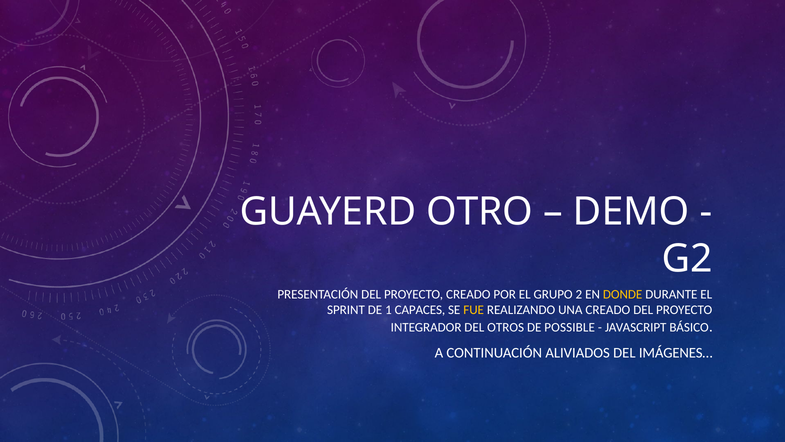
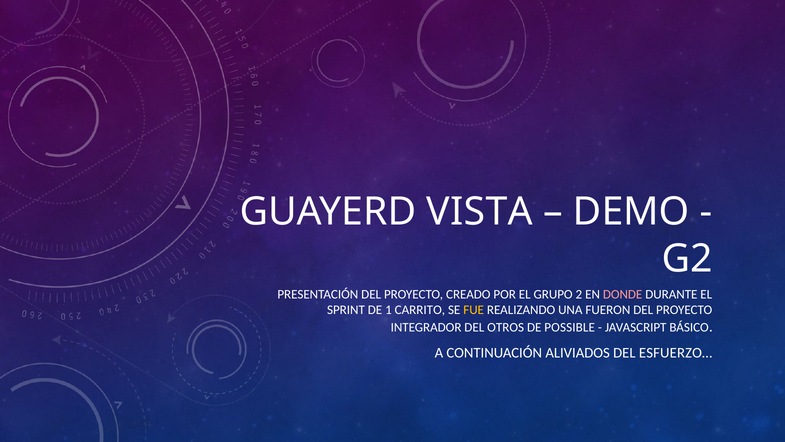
OTRO: OTRO -> VISTA (480, 211)
DONDE colour: yellow -> pink (623, 294)
CAPACES: CAPACES -> CARRITO (420, 310)
UNA CREADO: CREADO -> FUERON (608, 310)
IMÁGENES…: IMÁGENES… -> ESFUERZO… (676, 352)
